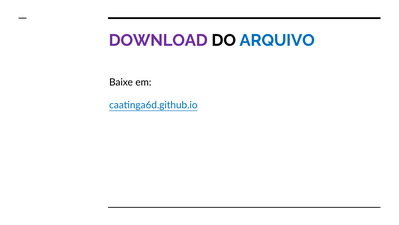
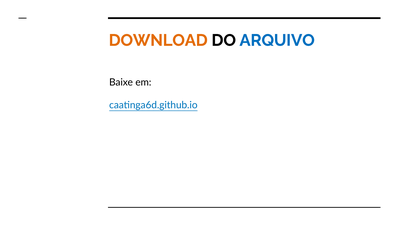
DOWNLOAD colour: purple -> orange (158, 40)
